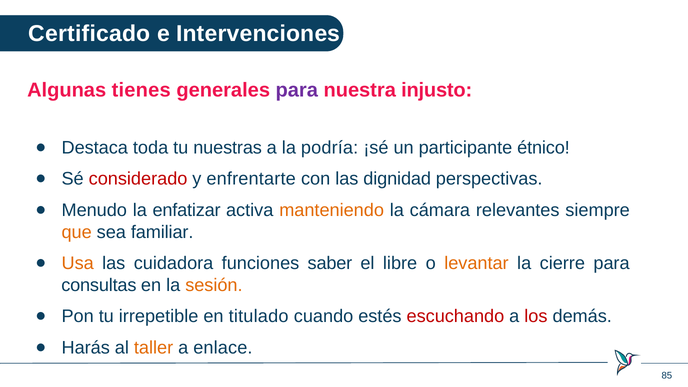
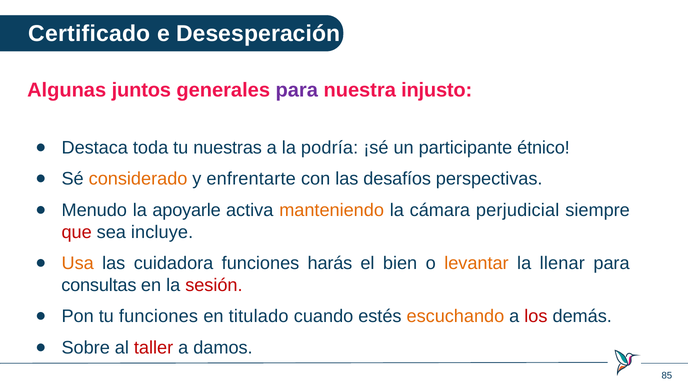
Intervenciones: Intervenciones -> Desesperación (258, 34)
tienes: tienes -> juntos (141, 90)
considerado colour: red -> orange (138, 179)
dignidad: dignidad -> desafíos (397, 179)
enfatizar: enfatizar -> apoyarle (187, 210)
relevantes: relevantes -> perjudicial (518, 210)
que colour: orange -> red (77, 232)
familiar: familiar -> incluye (162, 232)
saber: saber -> harás (330, 263)
libre: libre -> bien (400, 263)
cierre: cierre -> llenar (562, 263)
sesión colour: orange -> red (214, 285)
tu irrepetible: irrepetible -> funciones (159, 316)
escuchando colour: red -> orange (455, 316)
Harás: Harás -> Sobre (86, 348)
taller colour: orange -> red (154, 348)
enlace: enlace -> damos (223, 348)
